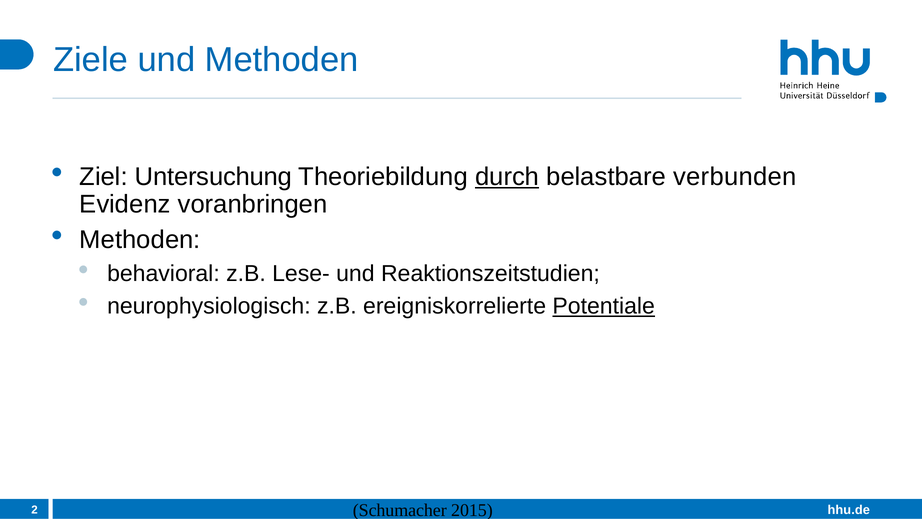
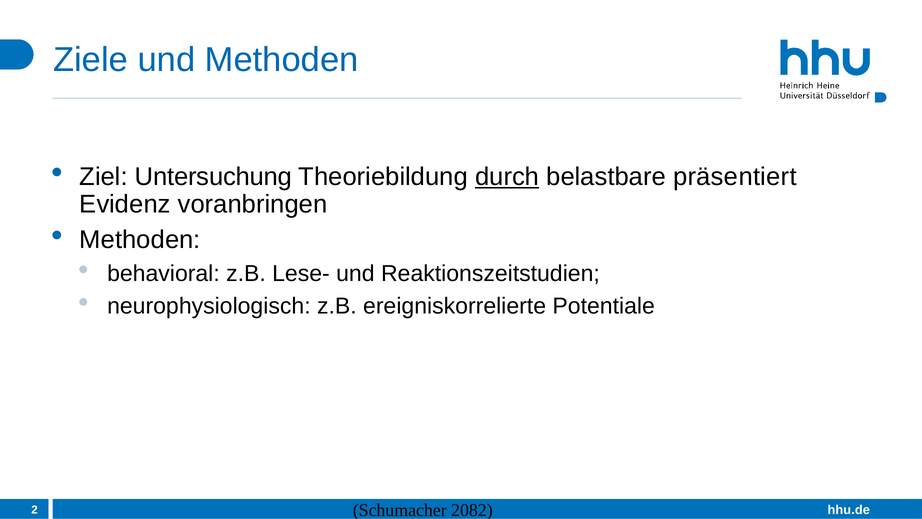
verbunden: verbunden -> präsentiert (735, 177)
Potentiale underline: present -> none (604, 306)
2015: 2015 -> 2082 (472, 510)
